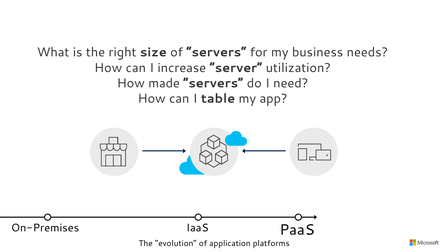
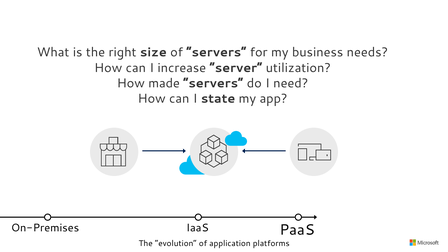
table: table -> state (218, 99)
